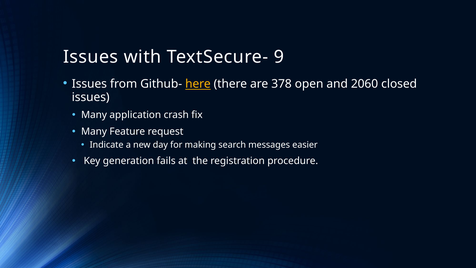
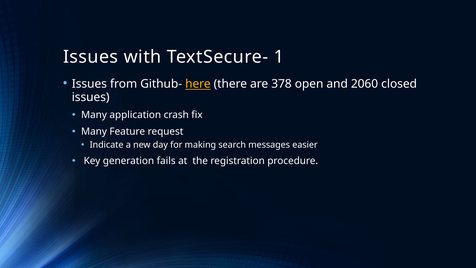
9: 9 -> 1 (279, 57)
